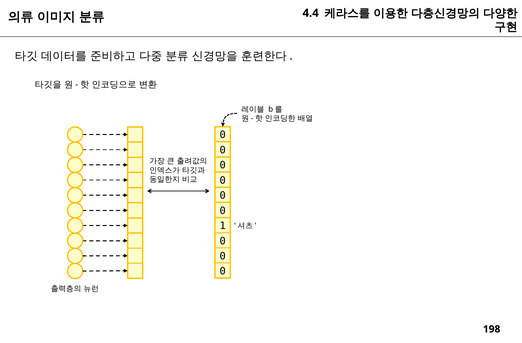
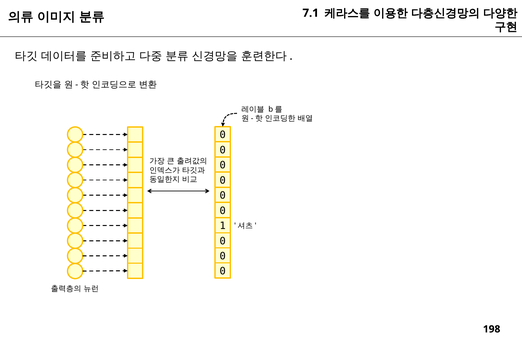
4.4: 4.4 -> 7.1 (311, 13)
